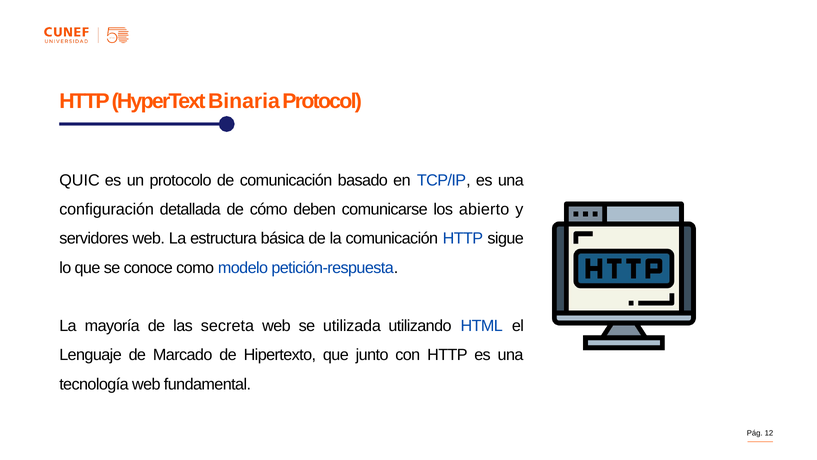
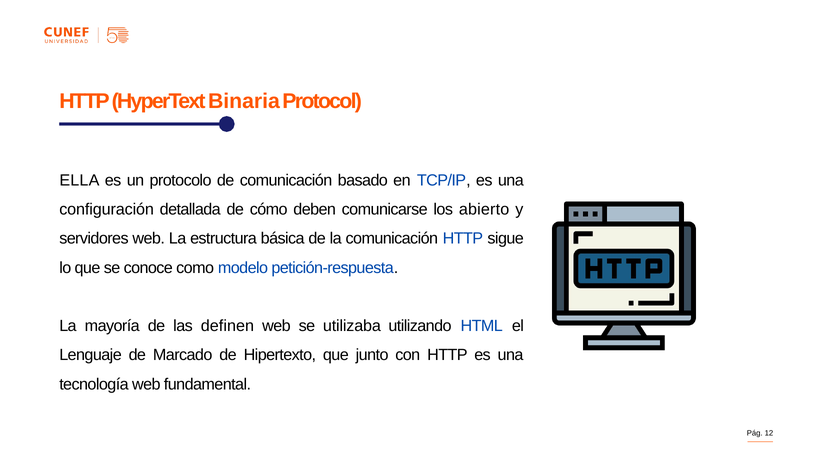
QUIC: QUIC -> ELLA (79, 180)
secreta: secreta -> definen (227, 326)
utilizada: utilizada -> utilizaba (352, 326)
